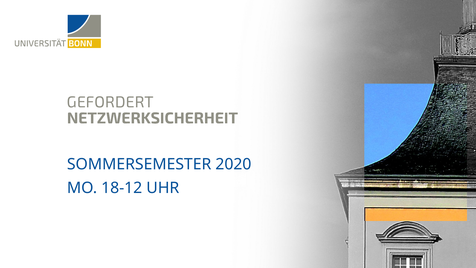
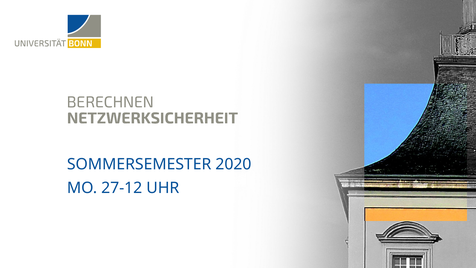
GEFORDERT: GEFORDERT -> BERECHNEN (110, 102)
18-12: 18-12 -> 27-12 (122, 188)
